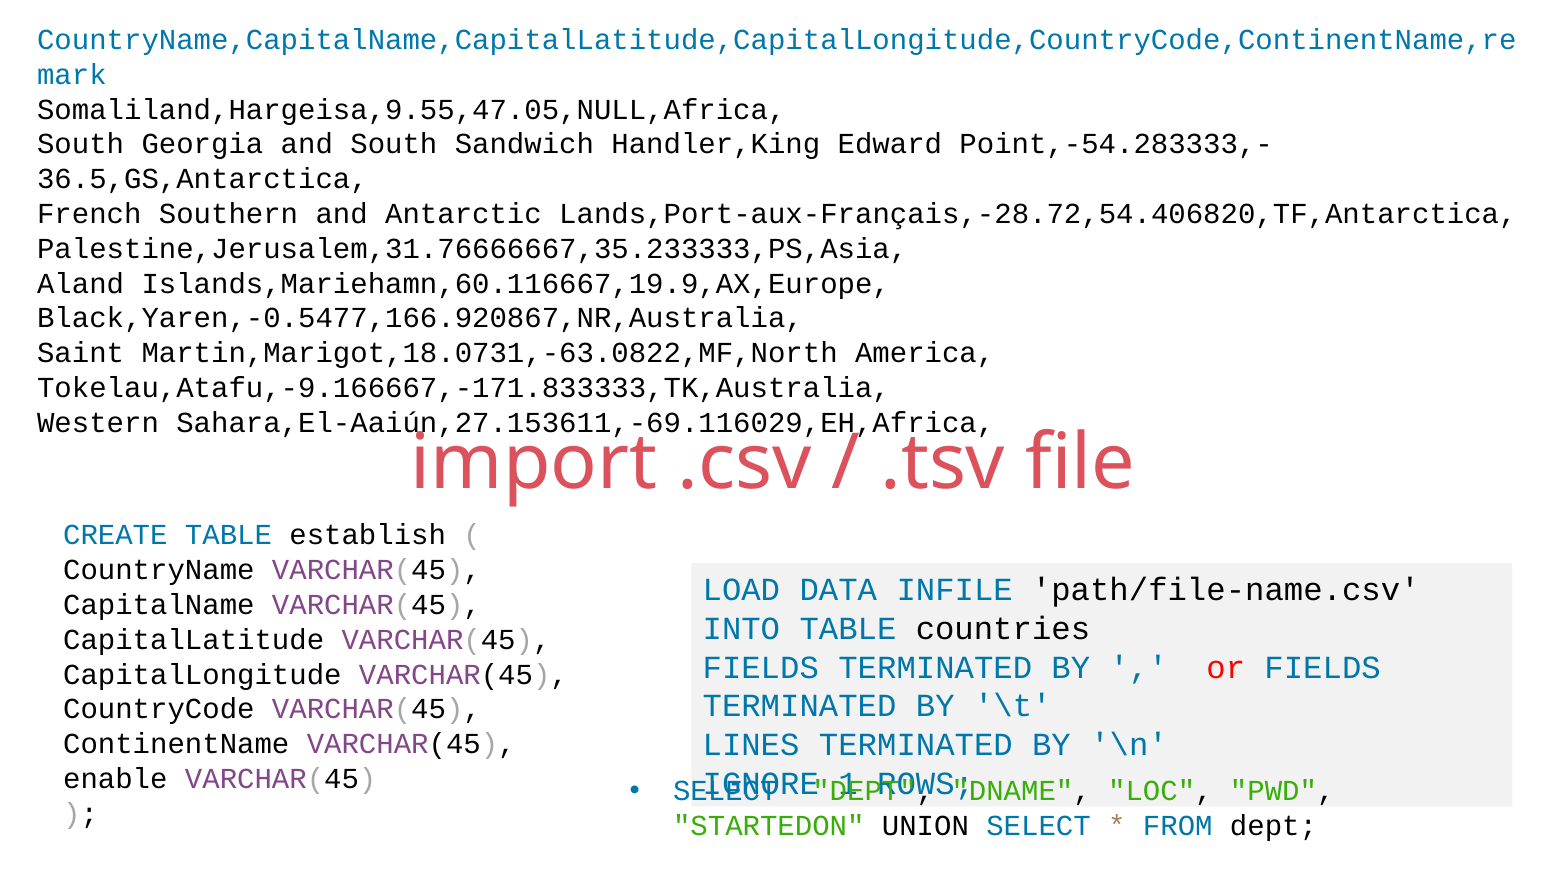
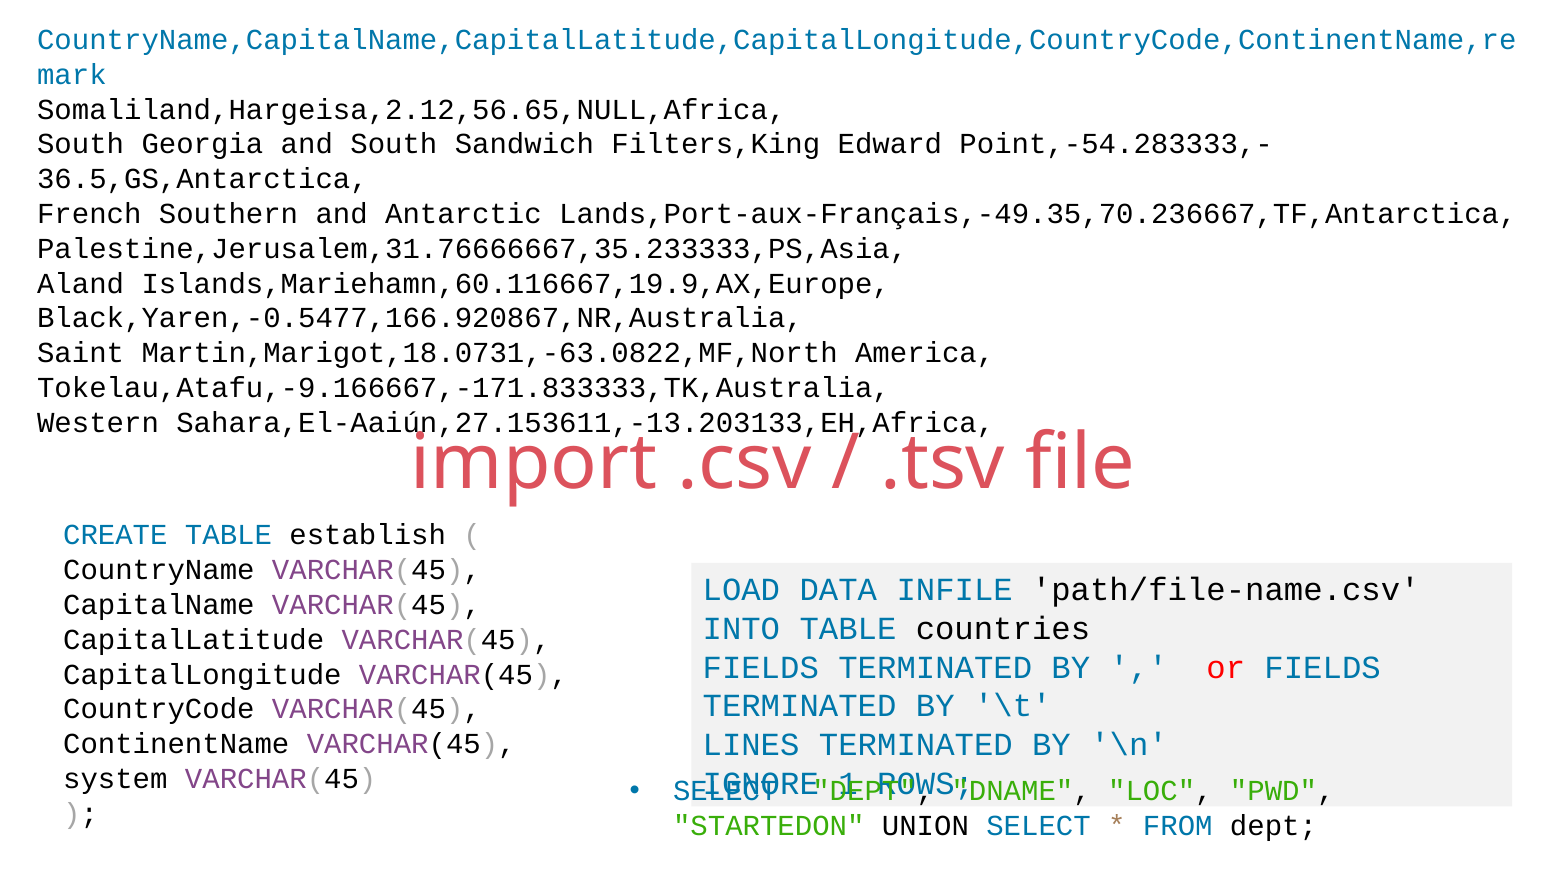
Somaliland,Hargeisa,9.55,47.05,NULL,Africa: Somaliland,Hargeisa,9.55,47.05,NULL,Africa -> Somaliland,Hargeisa,2.12,56.65,NULL,Africa (411, 110)
Handler,King: Handler,King -> Filters,King (716, 144)
Lands,Port-aux-Français,-28.72,54.406820,TF,Antarctica: Lands,Port-aux-Français,-28.72,54.406820,TF,Antarctica -> Lands,Port-aux-Français,-49.35,70.236667,TF,Antarctica (1038, 214)
Sahara,El-Aaiún,27.153611,-69.116029,EH,Africa: Sahara,El-Aaiún,27.153611,-69.116029,EH,Africa -> Sahara,El-Aaiún,27.153611,-13.203133,EH,Africa (585, 423)
enable: enable -> system (115, 779)
